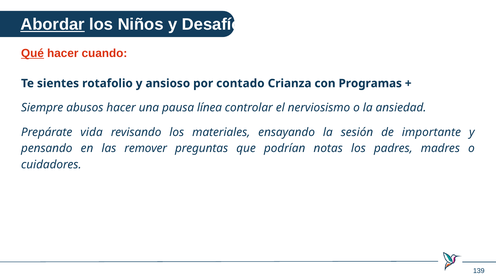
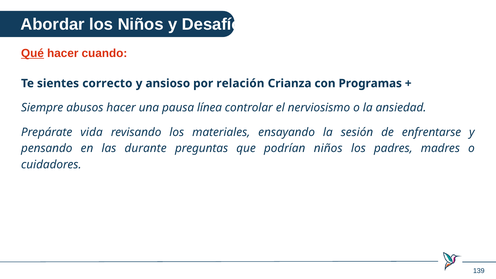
Abordar underline: present -> none (53, 24)
rotafolio: rotafolio -> correcto (107, 83)
contado: contado -> relación (240, 83)
importante: importante -> enfrentarse (432, 132)
remover: remover -> durante (146, 148)
podrían notas: notas -> niños (328, 148)
